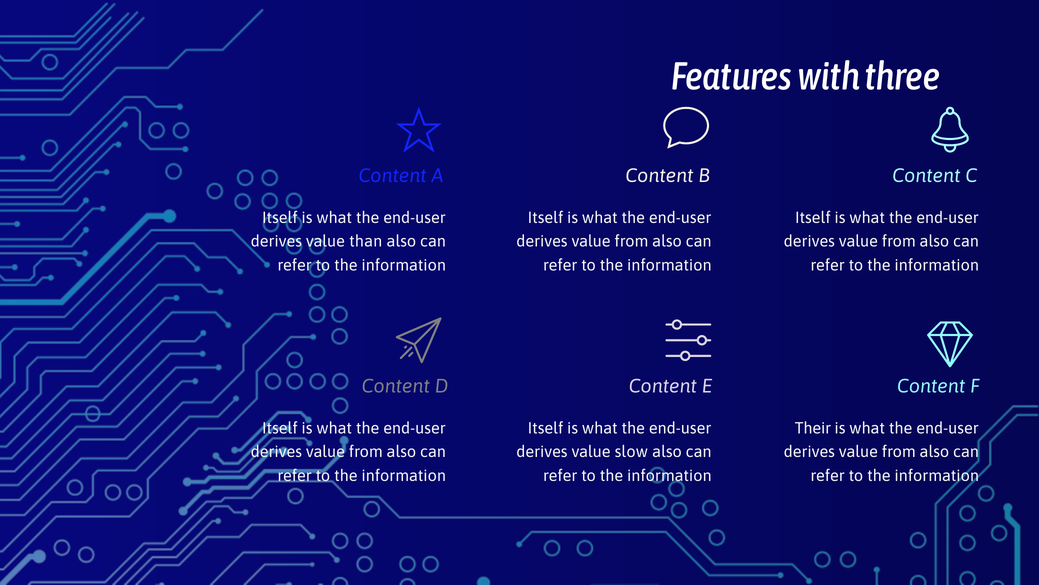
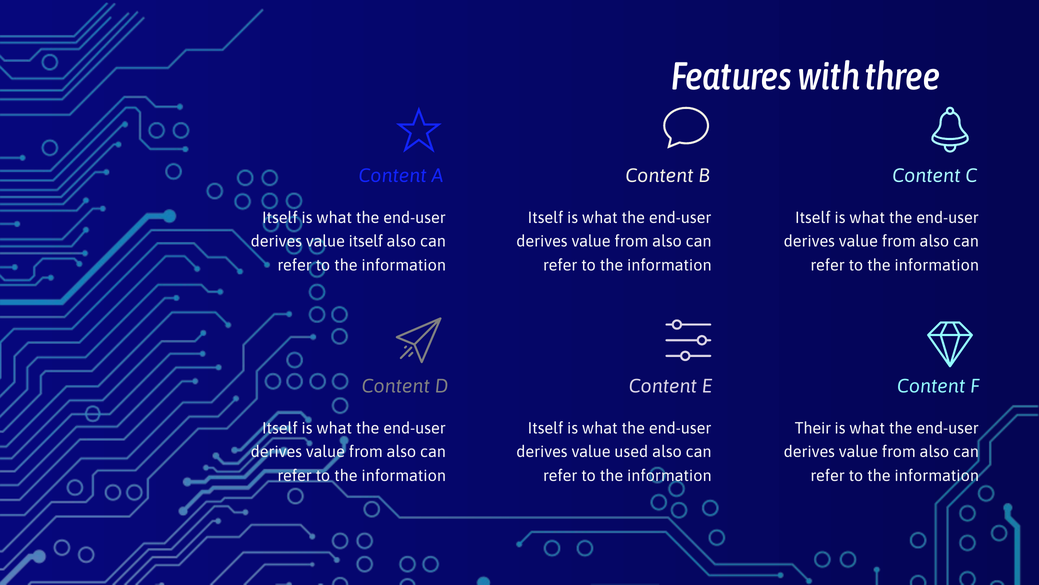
value than: than -> itself (366, 241)
slow: slow -> used (631, 452)
